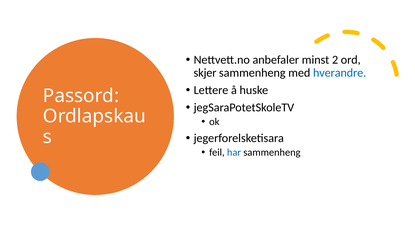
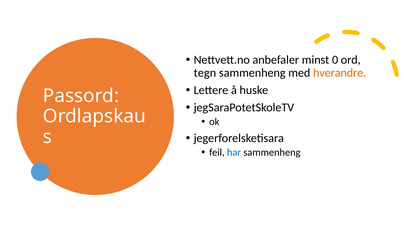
2: 2 -> 0 (335, 60)
skjer: skjer -> tegn (205, 73)
hverandre colour: blue -> orange (340, 73)
